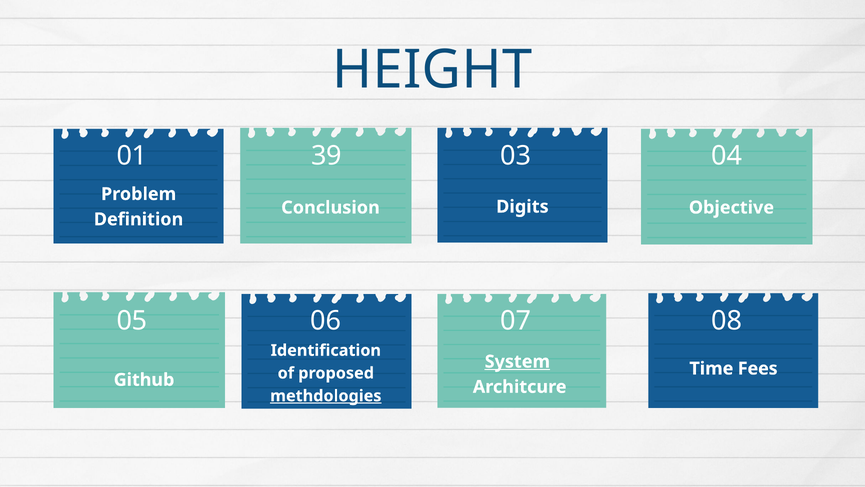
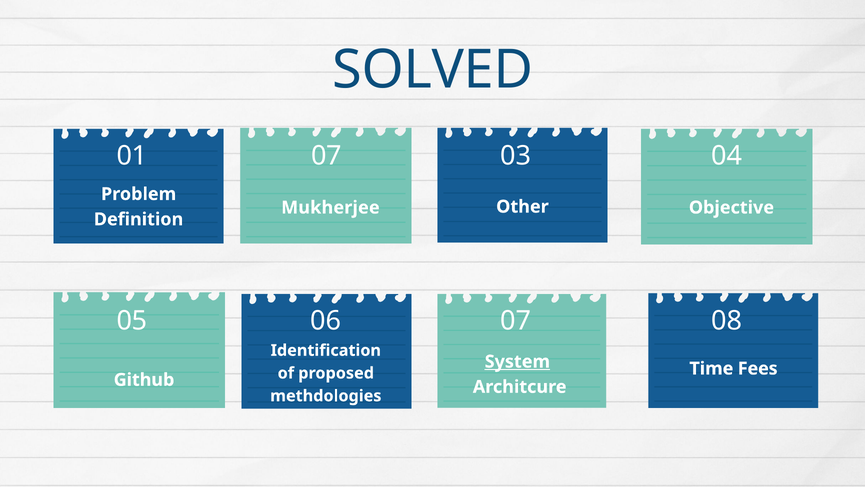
HEIGHT: HEIGHT -> SOLVED (433, 70)
01 39: 39 -> 07 (326, 156)
Digits: Digits -> Other (522, 207)
Conclusion: Conclusion -> Mukherjee (330, 207)
methdologies underline: present -> none (326, 396)
